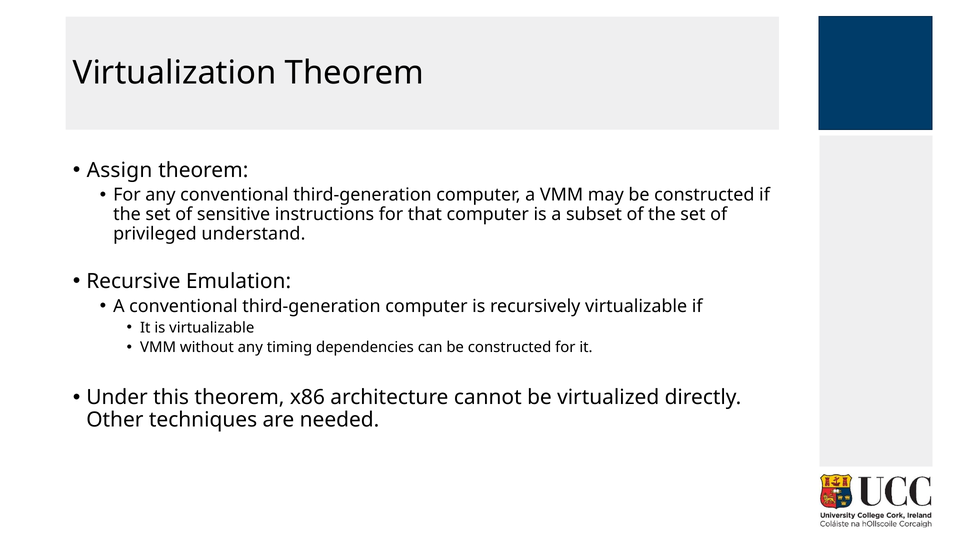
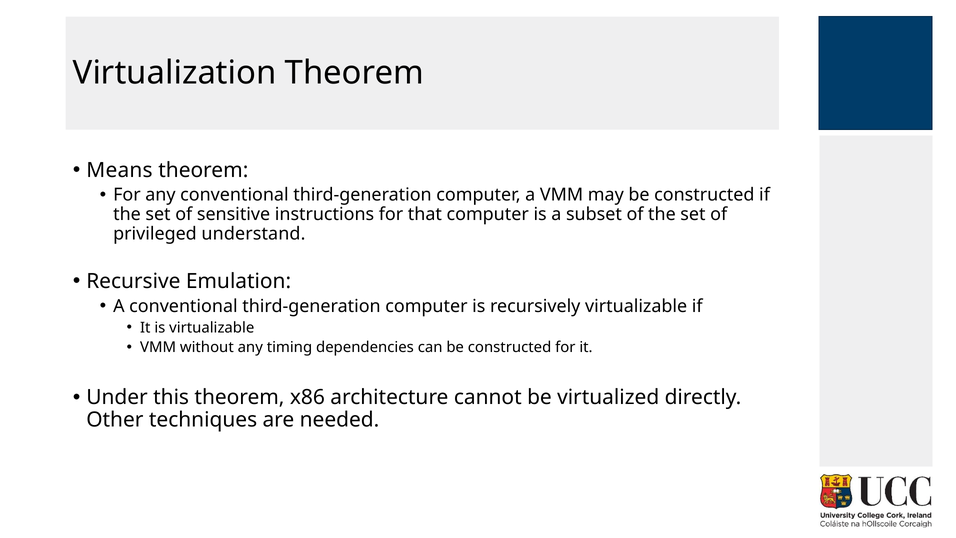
Assign: Assign -> Means (119, 170)
